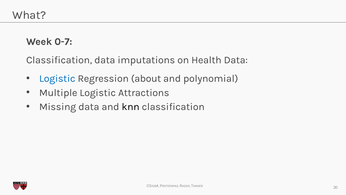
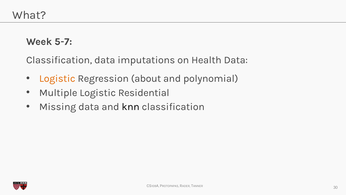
0-7: 0-7 -> 5-7 (63, 41)
Logistic colour: blue -> orange (57, 78)
Attractions: Attractions -> Residential (144, 93)
